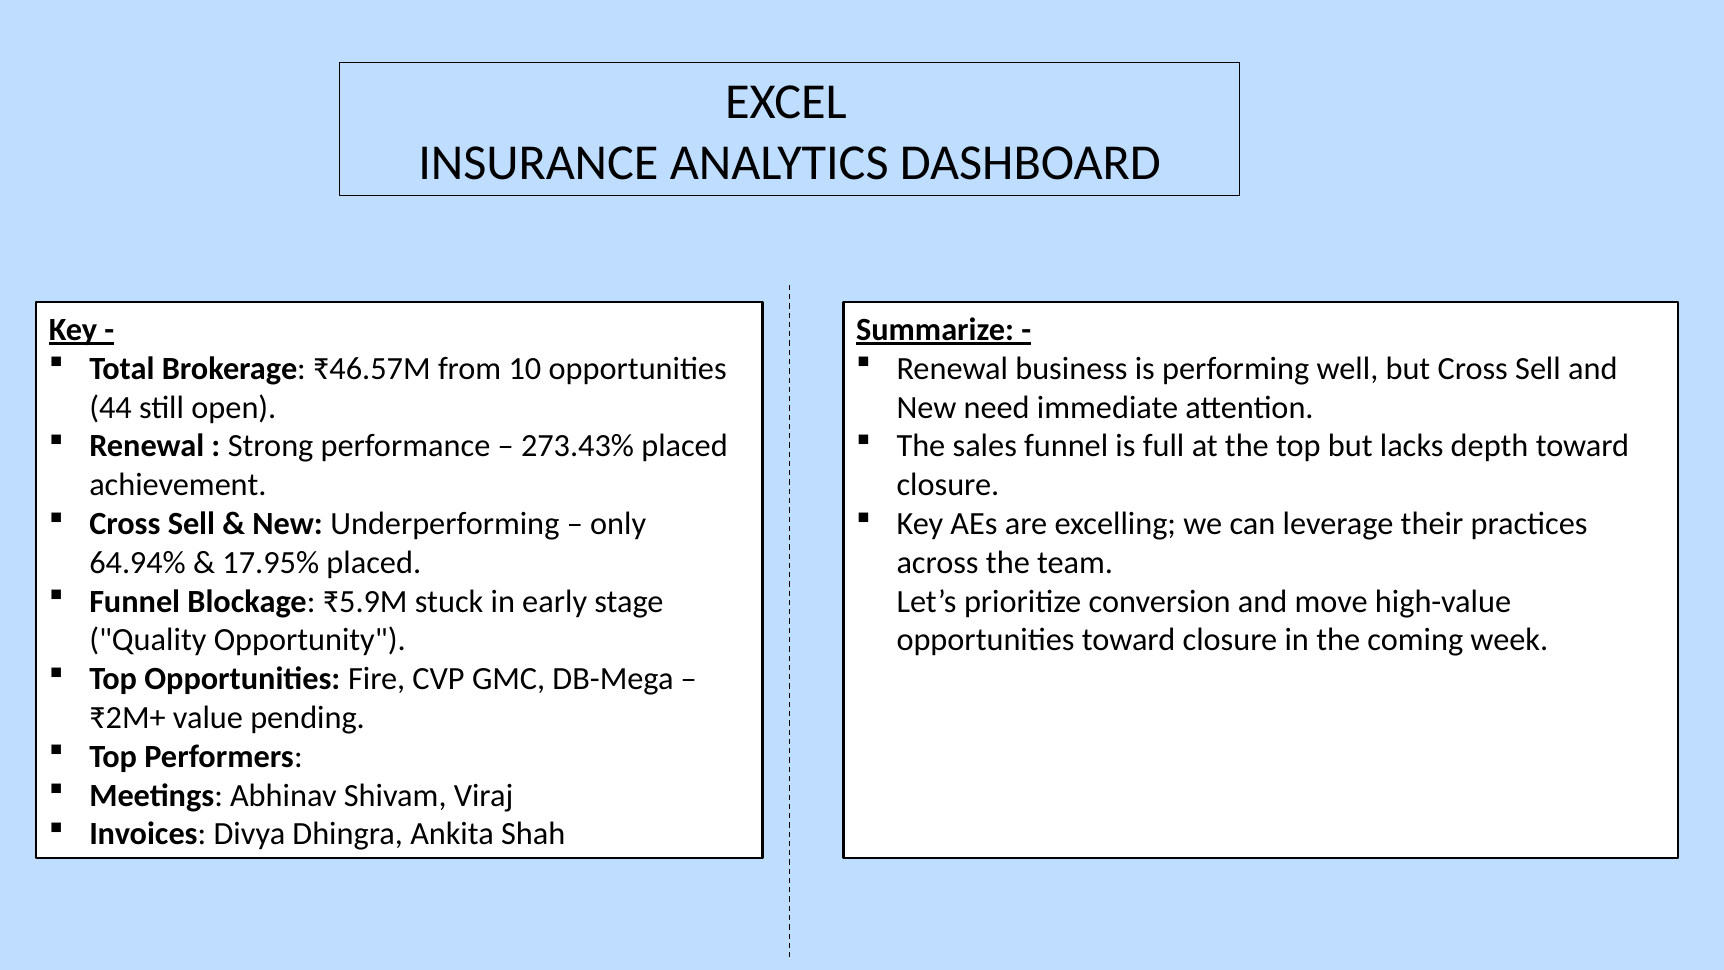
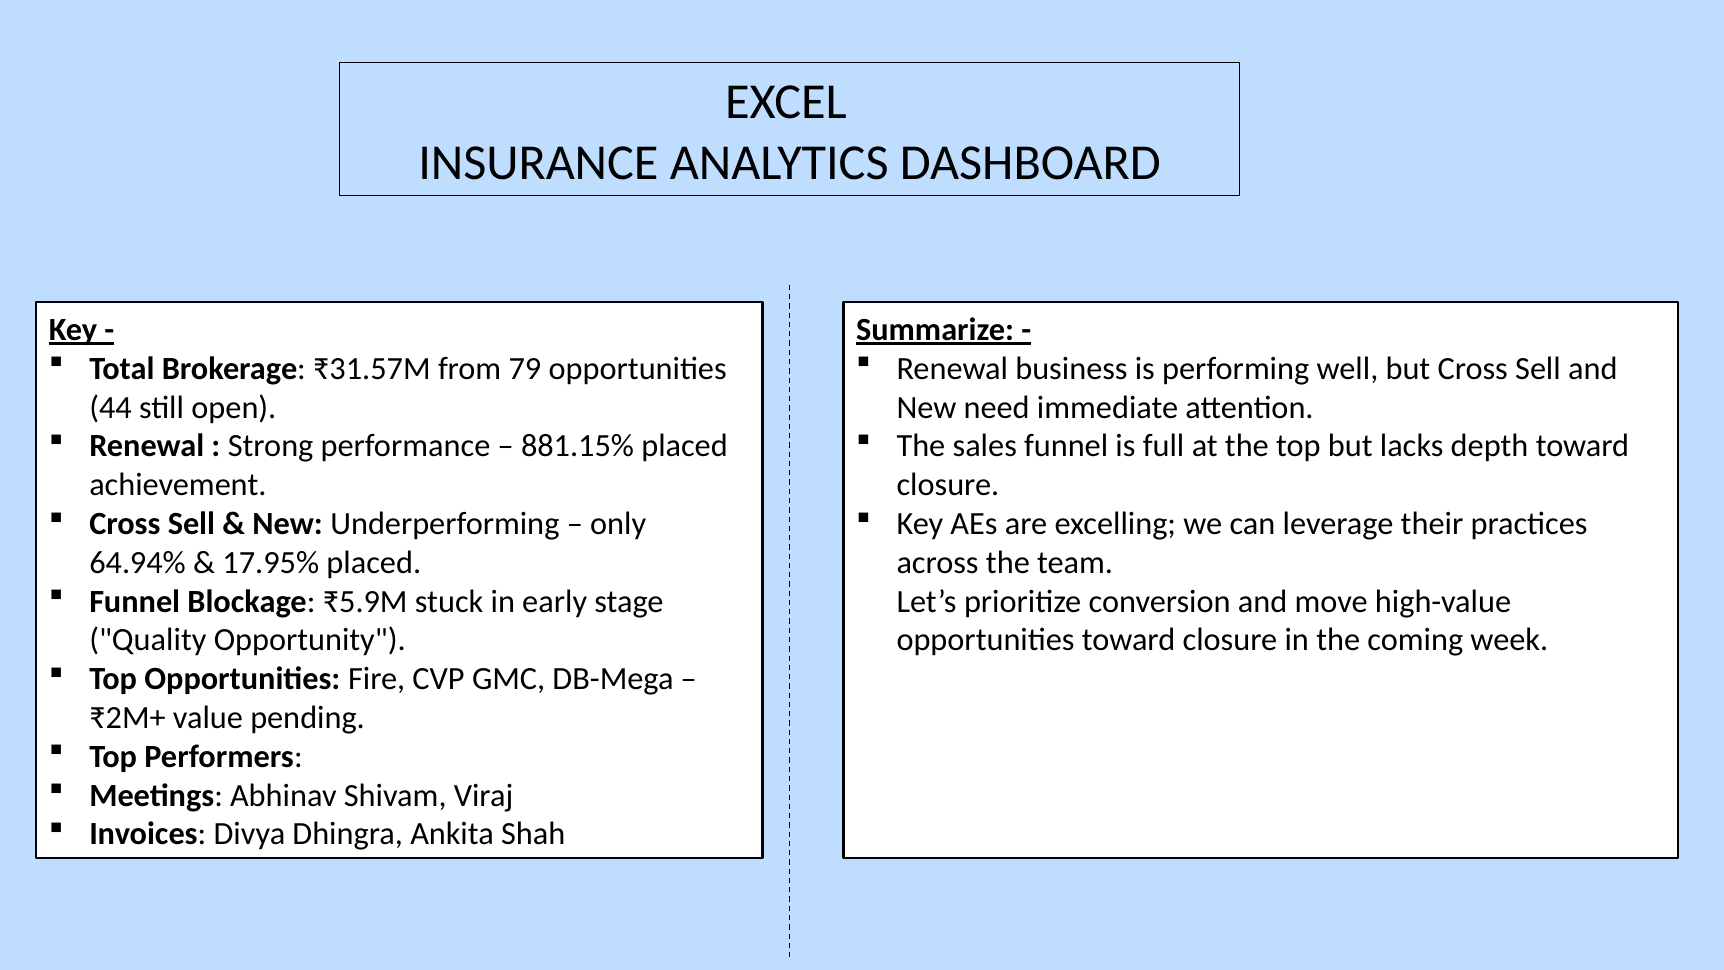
₹46.57M: ₹46.57M -> ₹31.57M (372, 368)
10: 10 -> 79 (525, 368)
273.43%: 273.43% -> 881.15% (578, 446)
